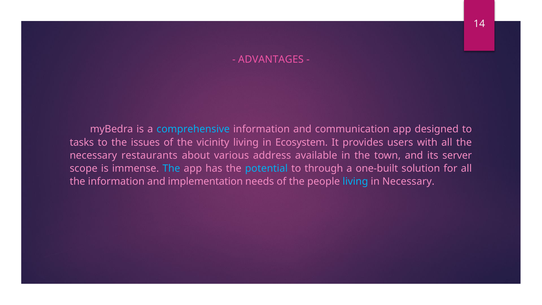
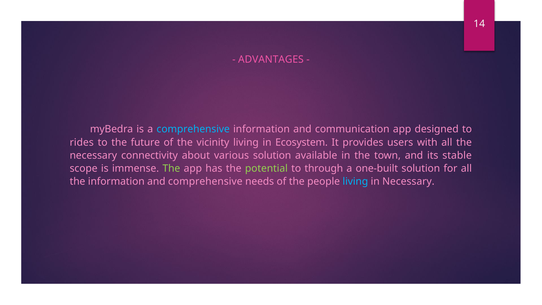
tasks: tasks -> rides (82, 142)
issues: issues -> future (145, 142)
restaurants: restaurants -> connectivity (150, 155)
various address: address -> solution (272, 155)
server: server -> stable (457, 155)
The colour: light blue -> light green (171, 168)
potential colour: light blue -> light green (266, 168)
and implementation: implementation -> comprehensive (205, 181)
